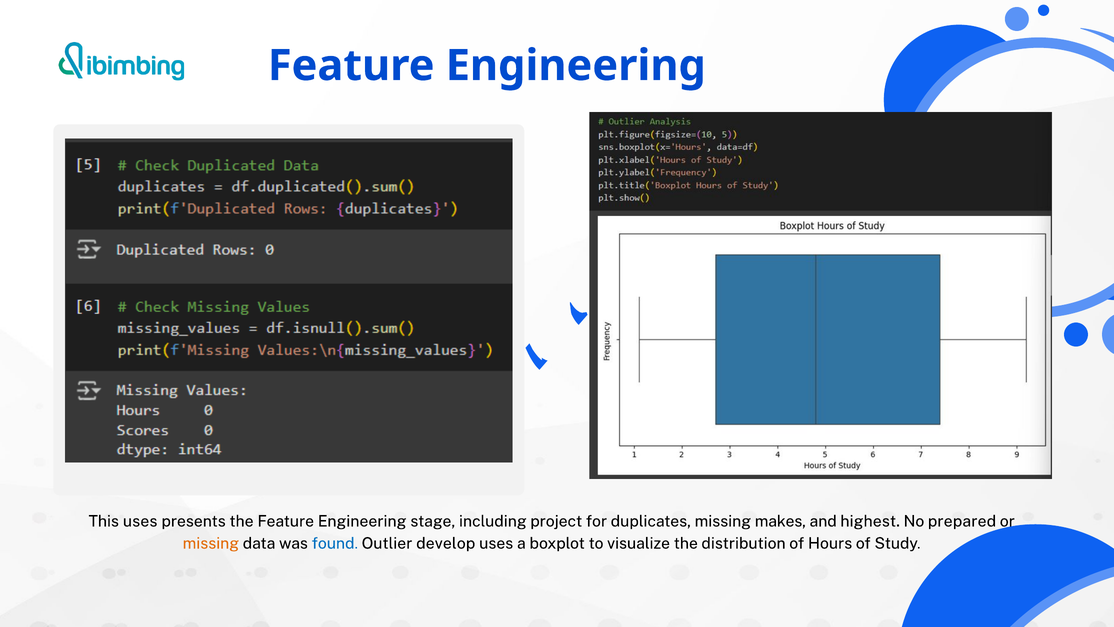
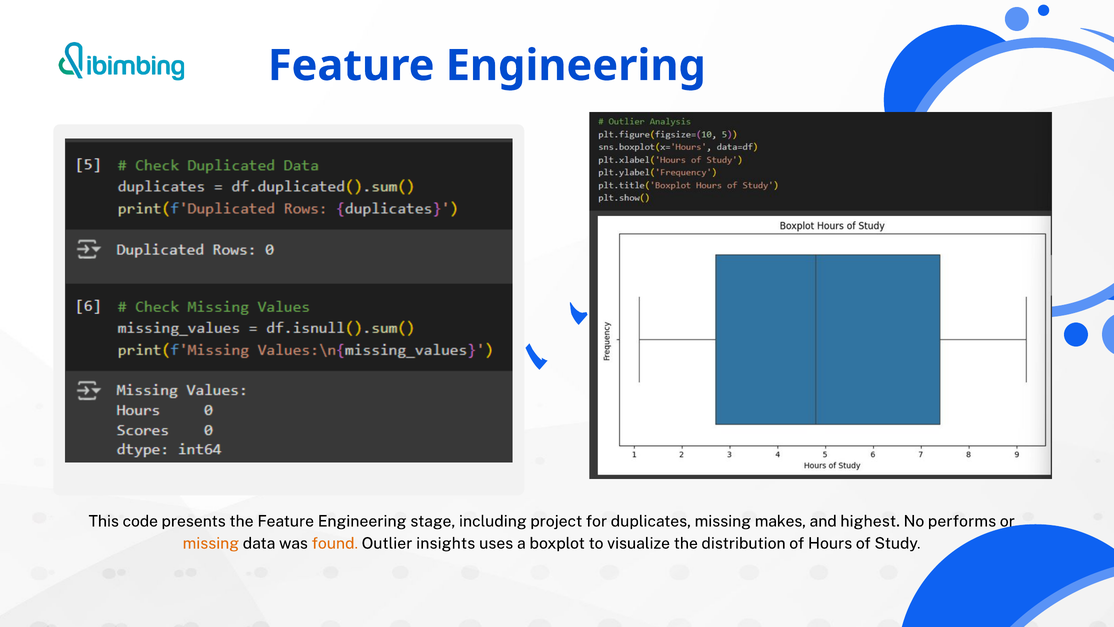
This uses: uses -> code (140, 521)
prepared: prepared -> performs (962, 521)
found colour: blue -> orange (335, 543)
develop: develop -> insights (446, 543)
